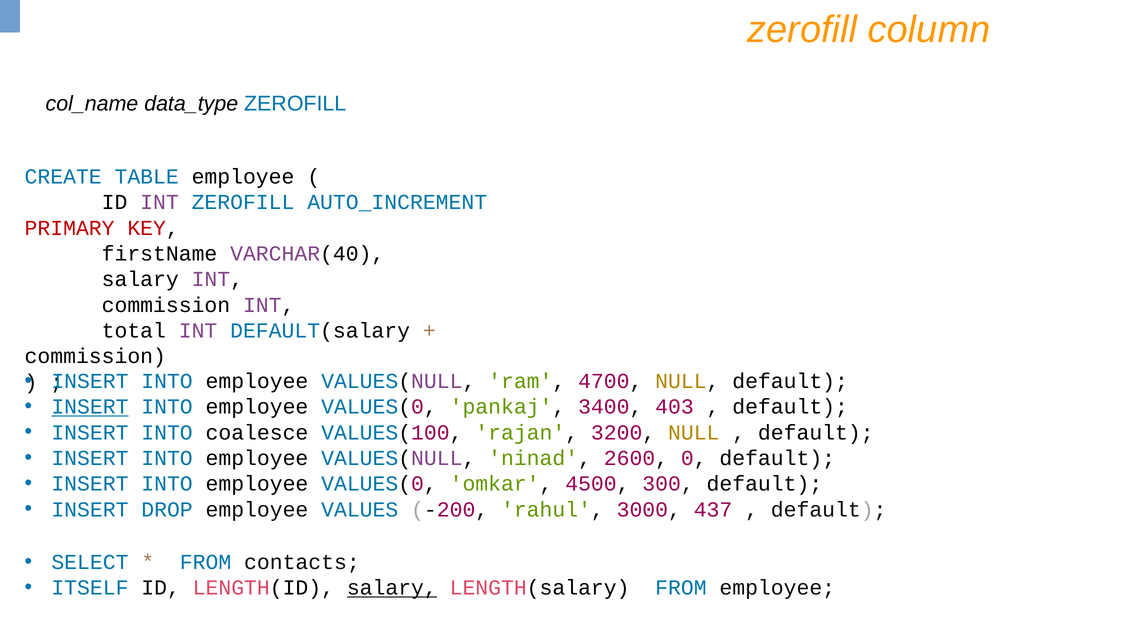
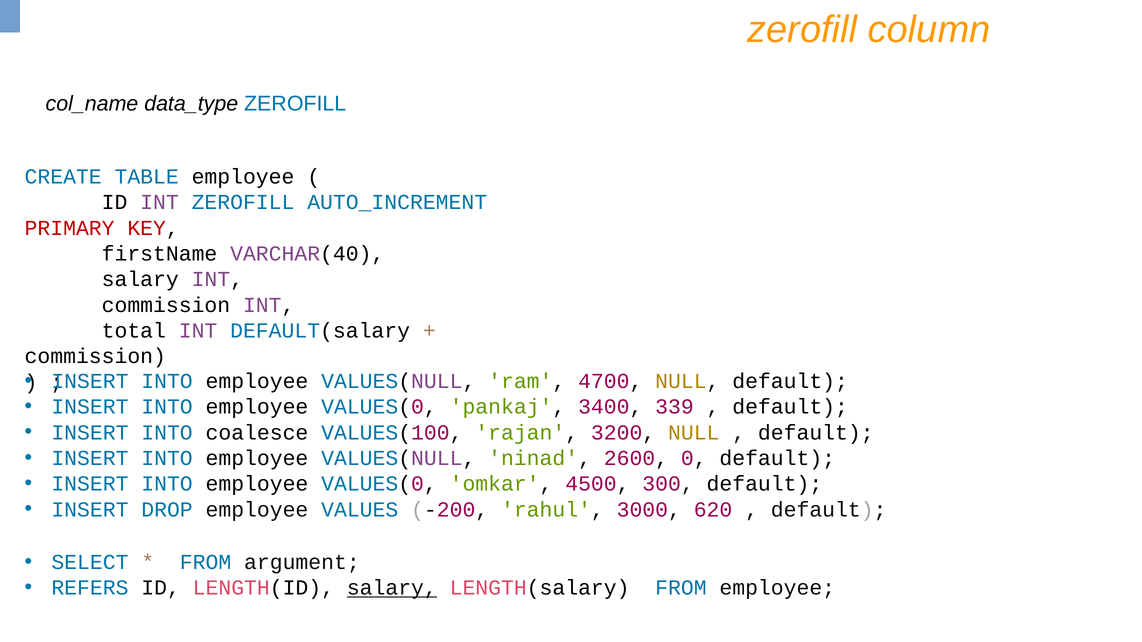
INSERT underline: present -> none (90, 407)
403: 403 -> 339 (674, 407)
437: 437 -> 620 (713, 510)
contacts: contacts -> argument (302, 562)
ITSELF: ITSELF -> REFERS (90, 588)
